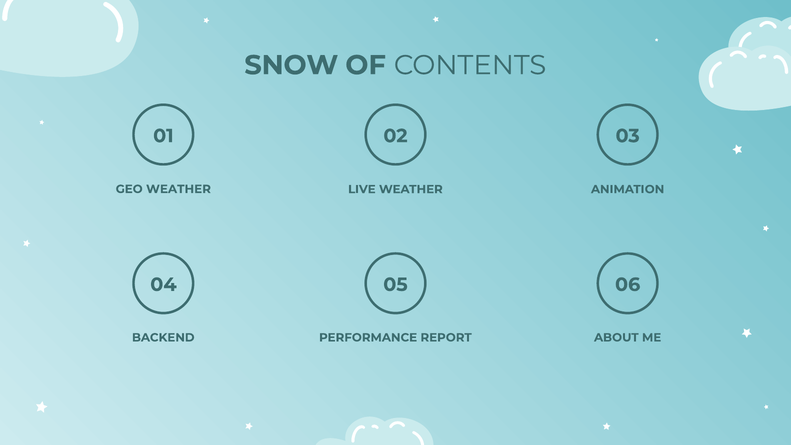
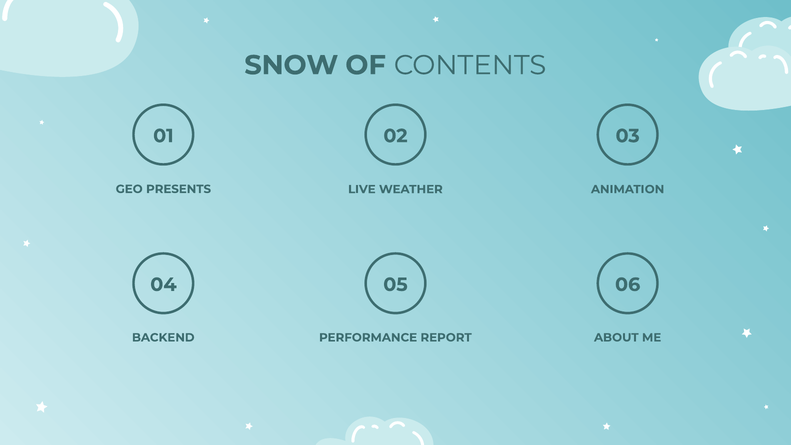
GEO WEATHER: WEATHER -> PRESENTS (179, 189)
